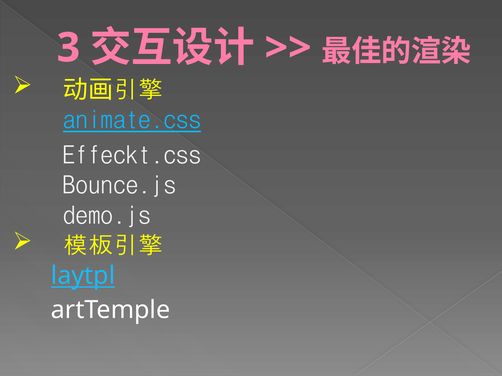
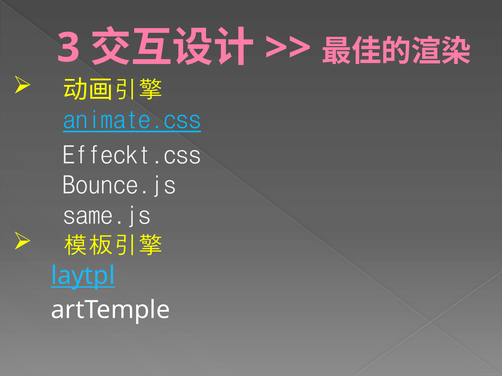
demo.js: demo.js -> same.js (107, 216)
